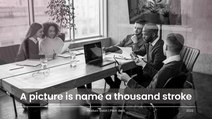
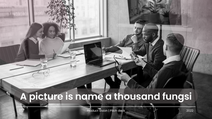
stroke: stroke -> fungsi (177, 97)
